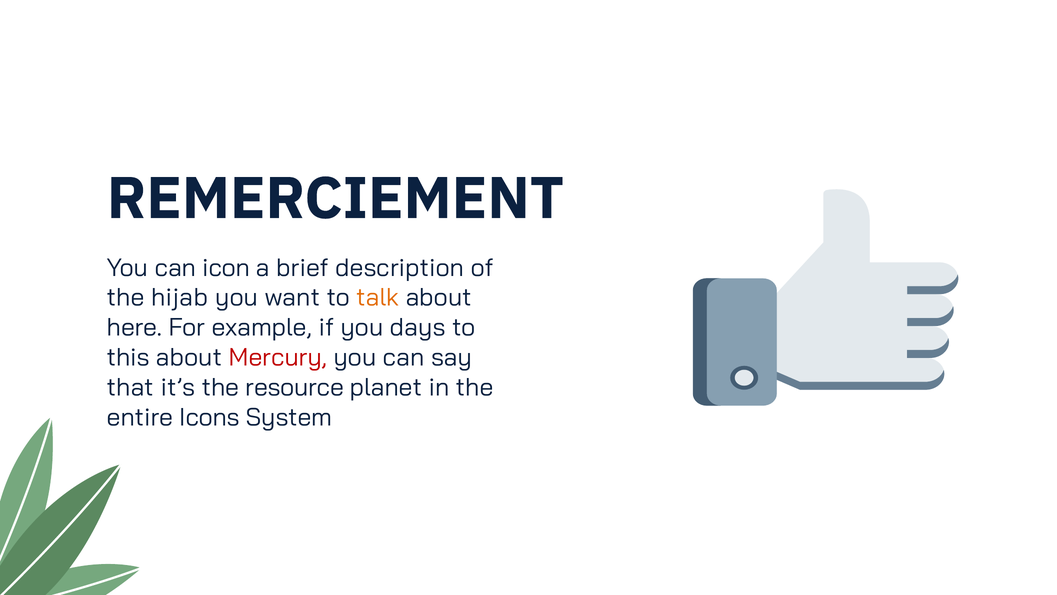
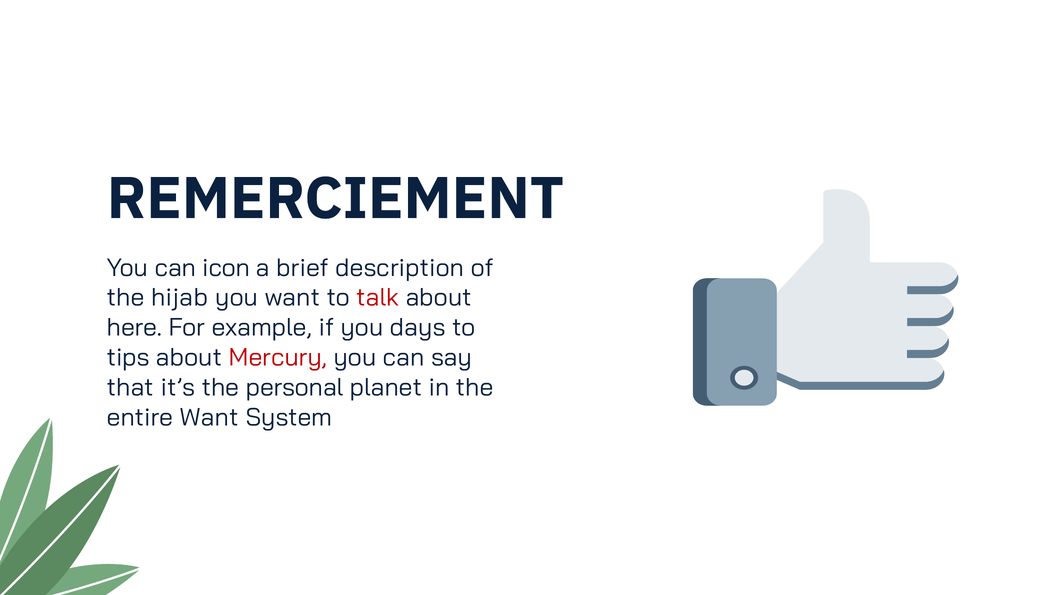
talk colour: orange -> red (378, 298)
this: this -> tips (128, 357)
resource: resource -> personal (295, 387)
entire Icons: Icons -> Want (209, 417)
